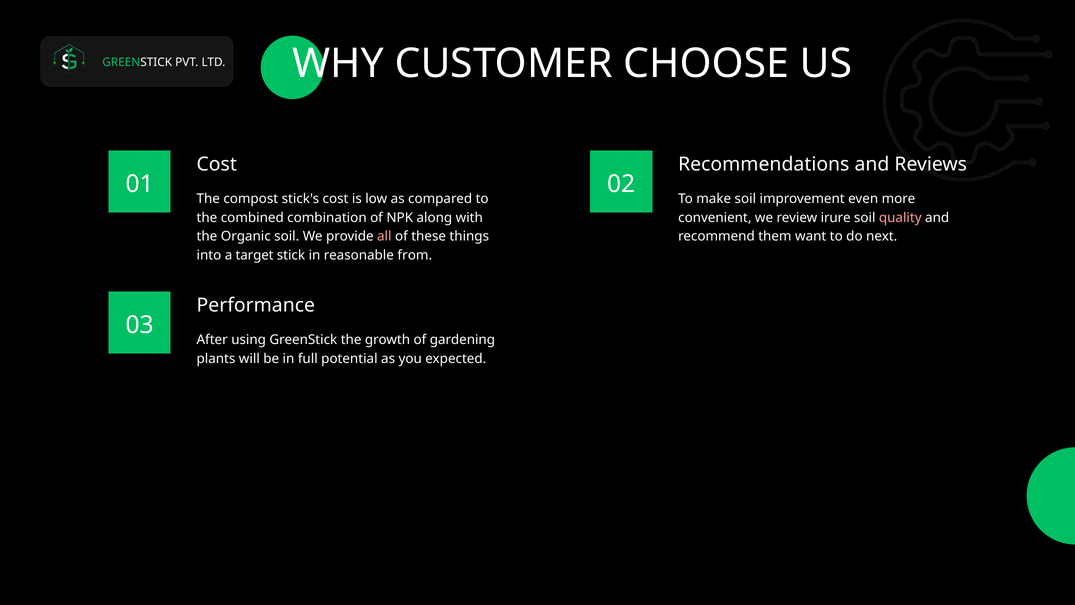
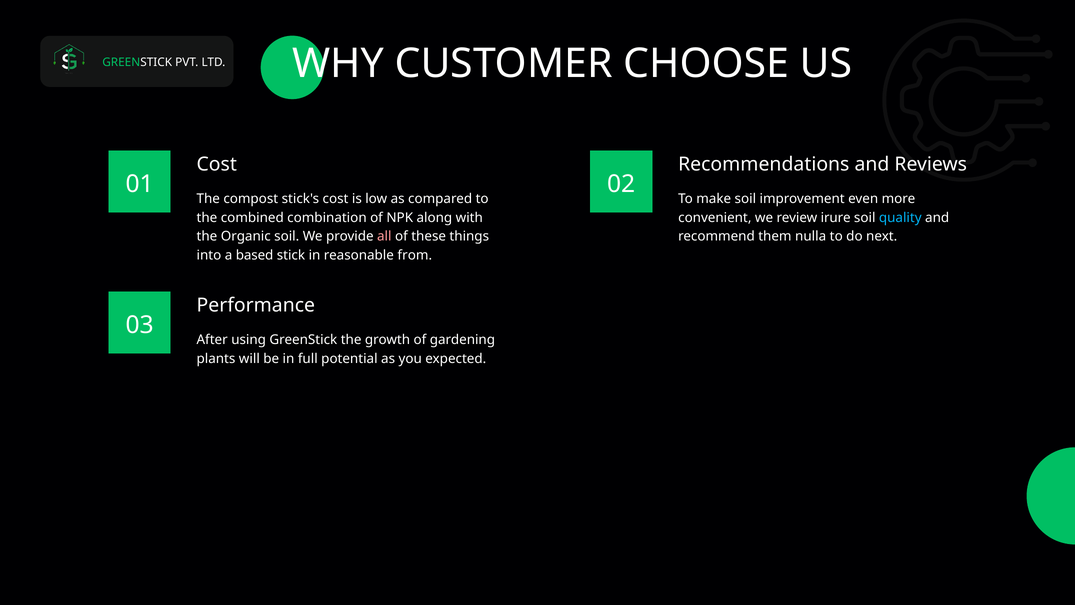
quality colour: pink -> light blue (900, 218)
want: want -> nulla (811, 236)
target: target -> based (255, 255)
